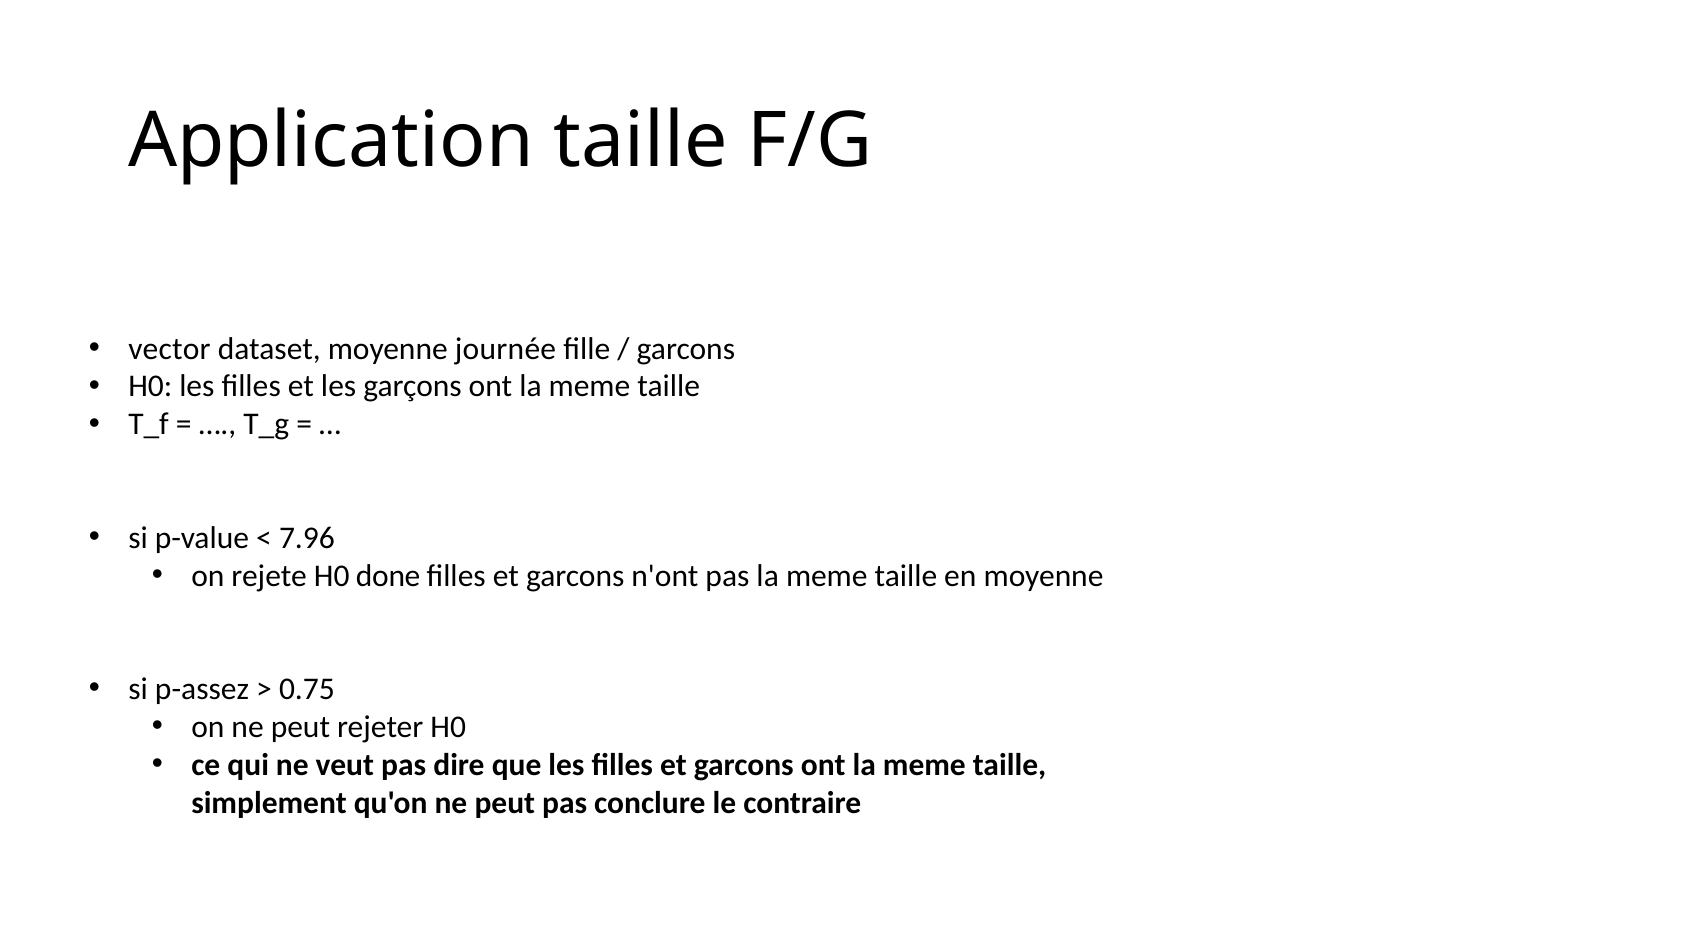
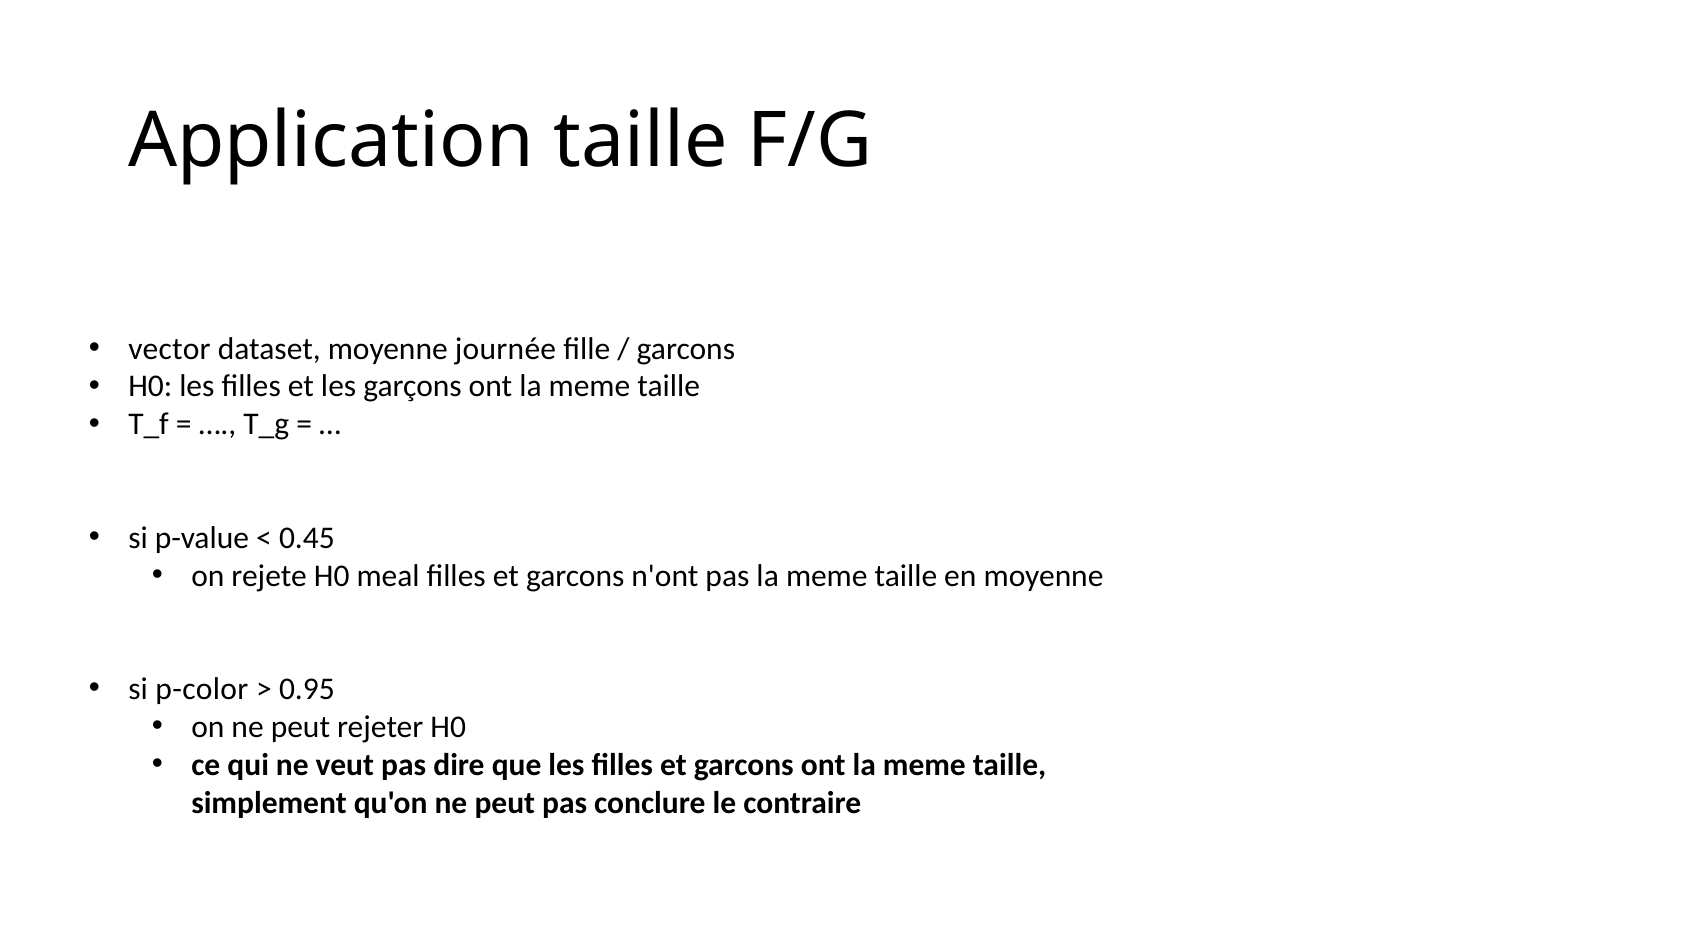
7.96: 7.96 -> 0.45 (307, 538)
done: done -> meal (388, 575)
p-assez: p-assez -> p-color (202, 689)
0.75: 0.75 -> 0.95 (307, 689)
